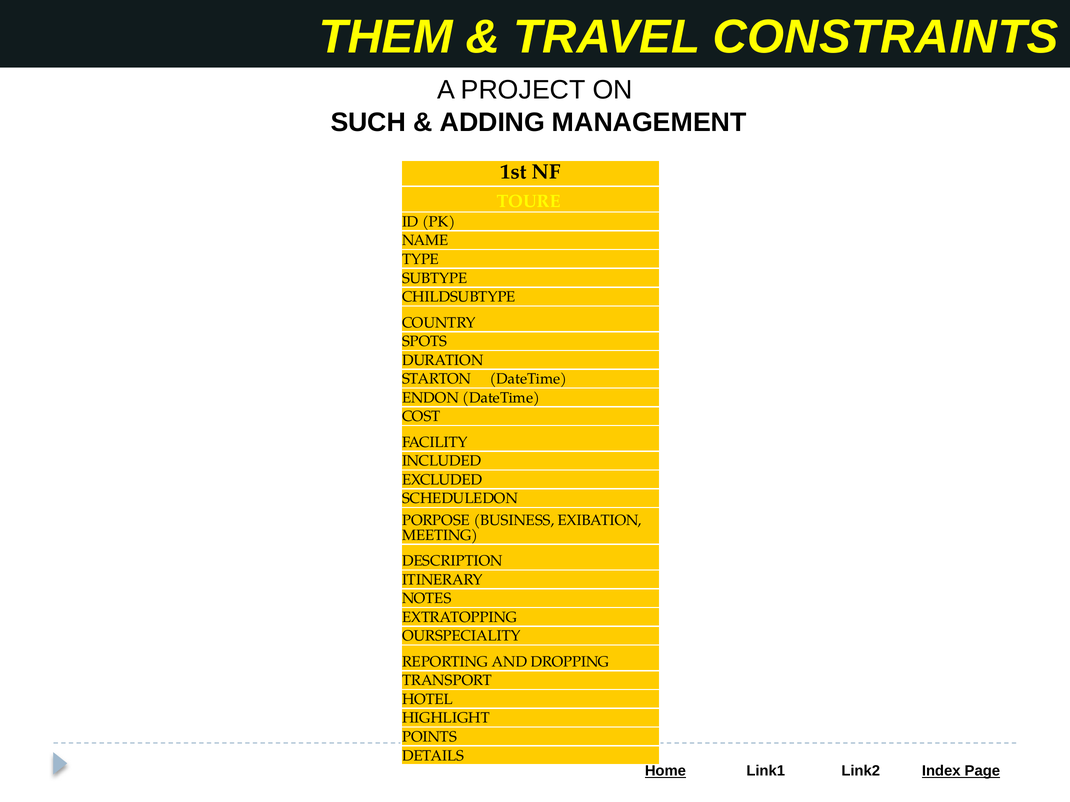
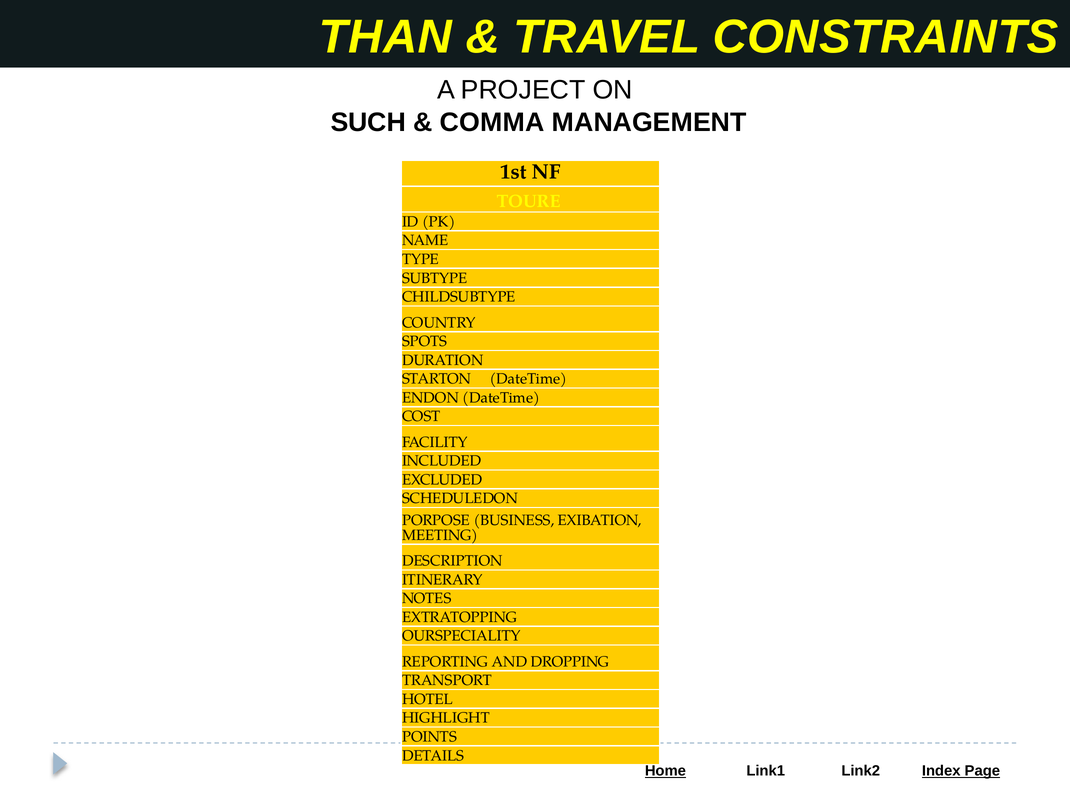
THEM: THEM -> THAN (386, 37)
ADDING: ADDING -> COMMA (492, 122)
